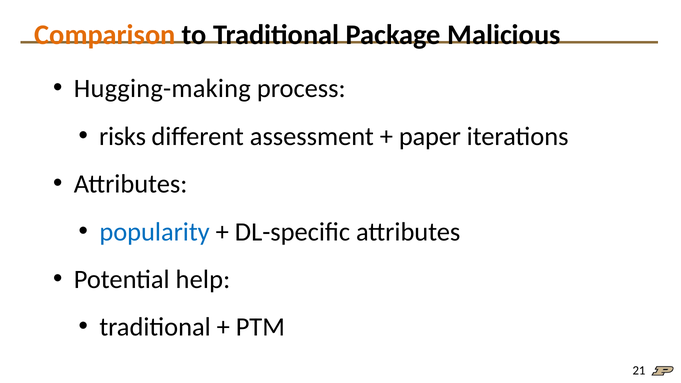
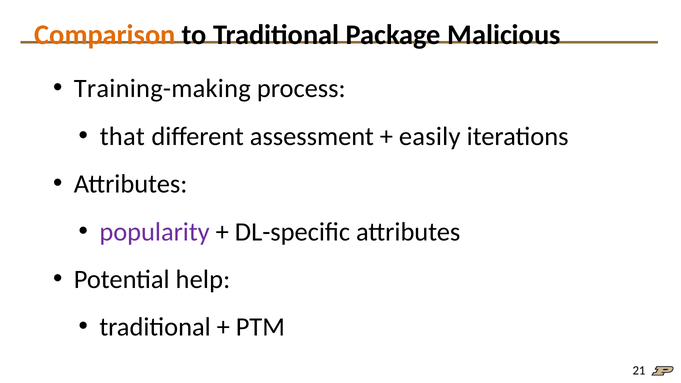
Hugging-making: Hugging-making -> Training-making (162, 89)
risks: risks -> that (122, 136)
paper: paper -> easily (430, 136)
popularity colour: blue -> purple (155, 232)
